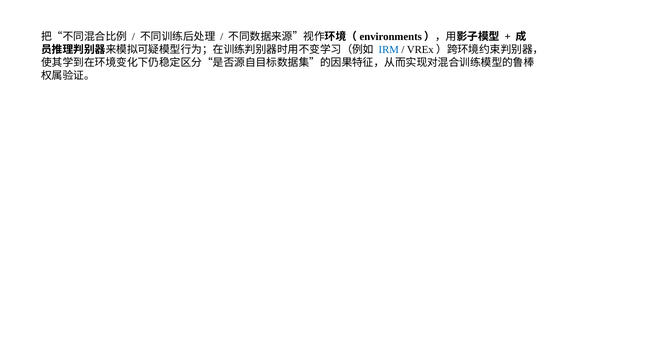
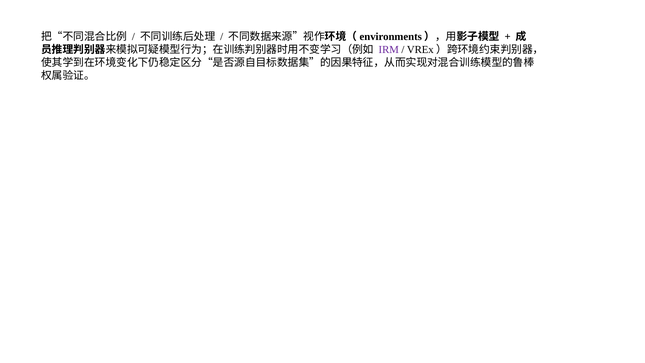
IRM colour: blue -> purple (389, 50)
